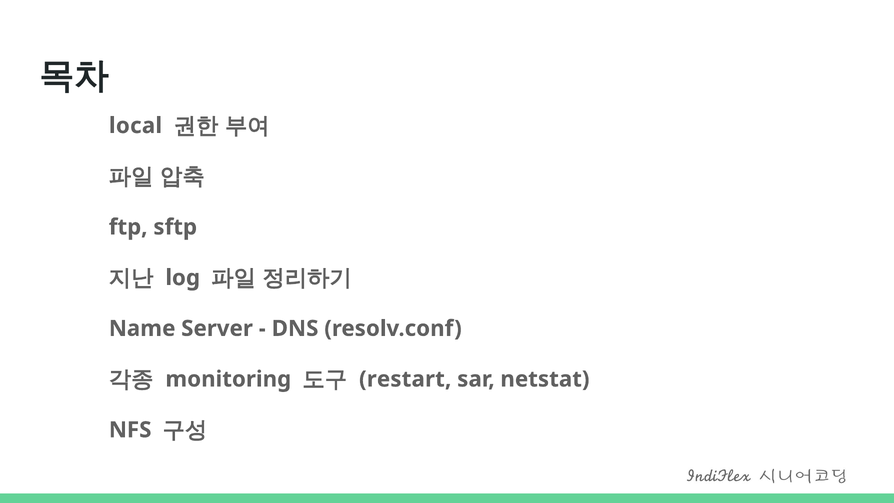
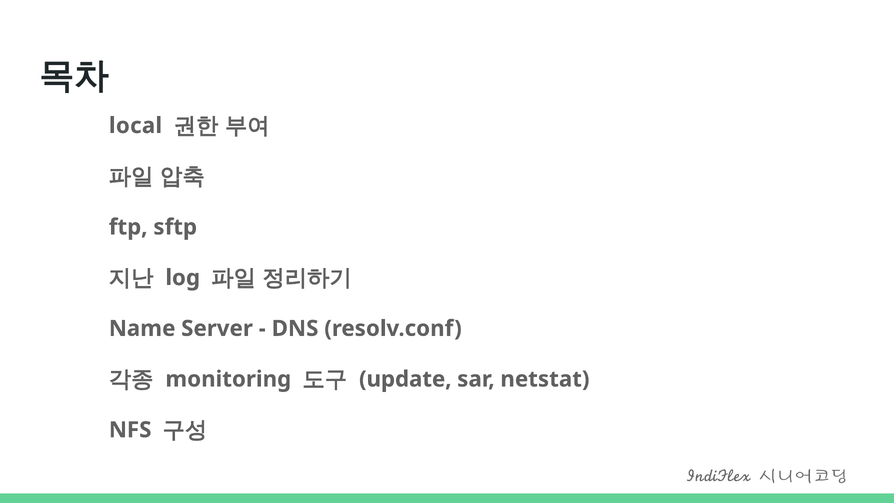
restart: restart -> update (405, 379)
